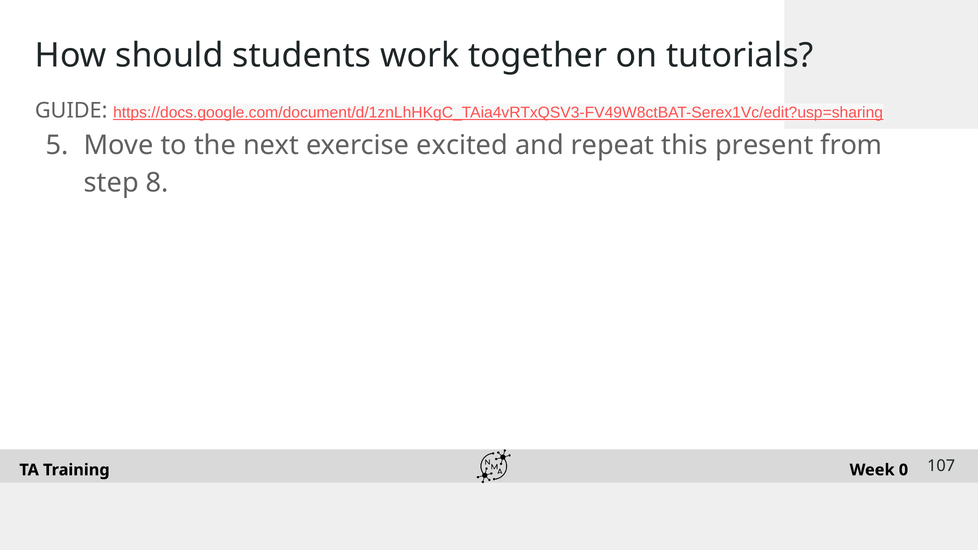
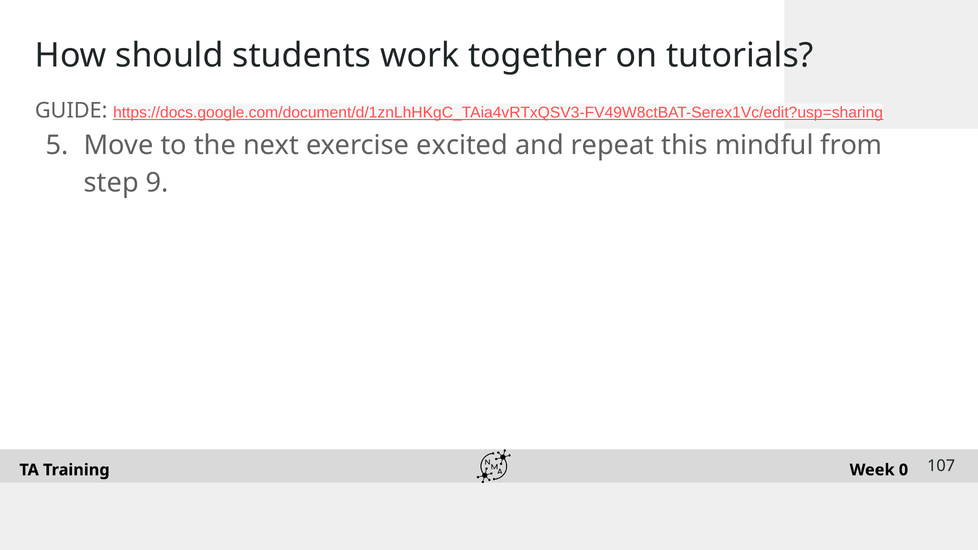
present: present -> mindful (764, 145)
8: 8 -> 9 (157, 183)
